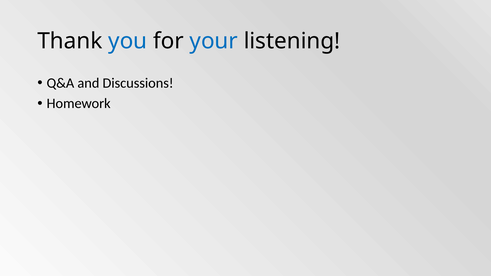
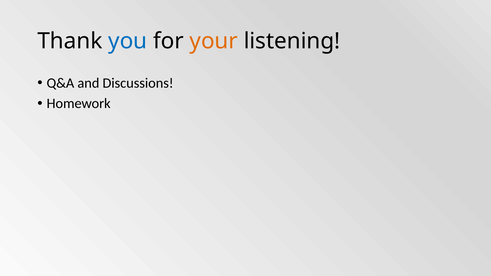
your colour: blue -> orange (214, 41)
